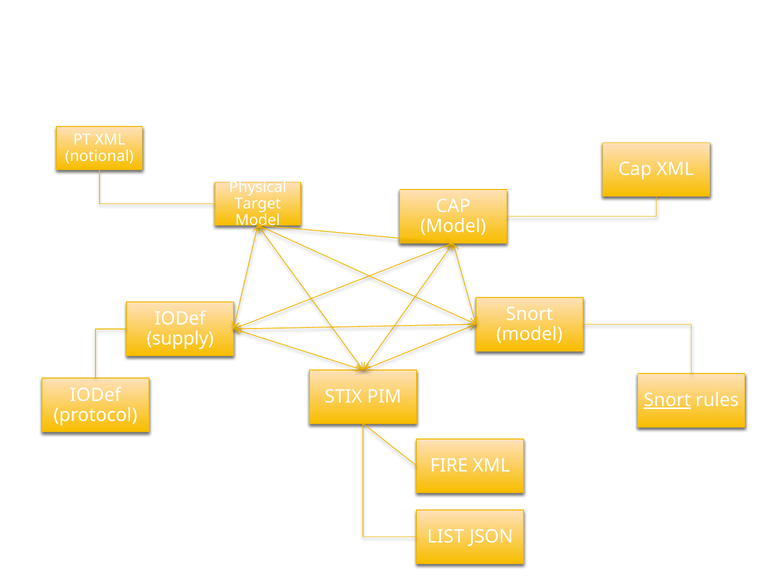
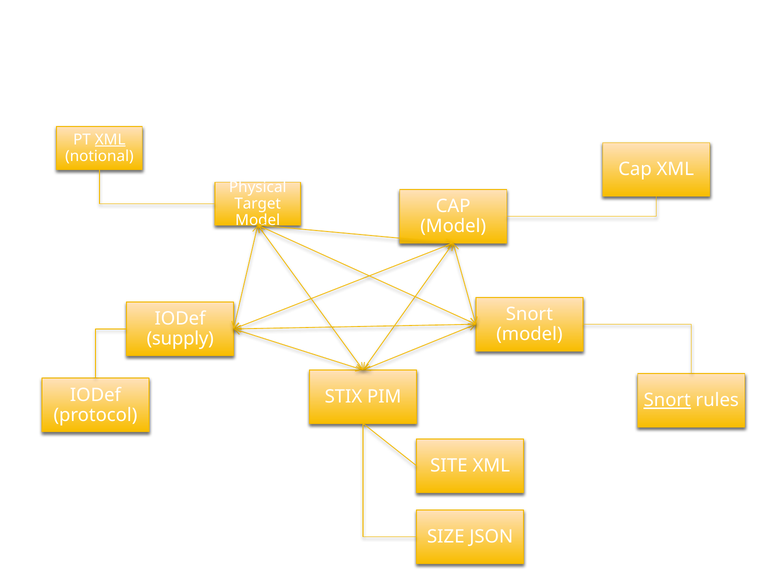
XML underline: none -> present (110, 140)
FIRE: FIRE -> SITE (449, 466)
LIST: LIST -> SIZE (446, 537)
